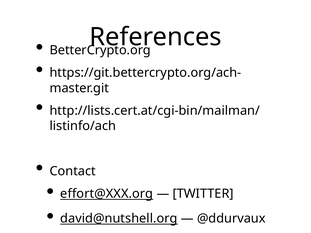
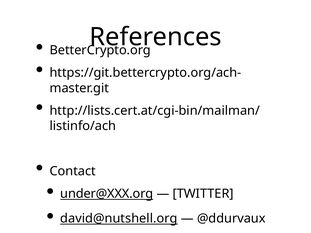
effort@XXX.org: effort@XXX.org -> under@XXX.org (107, 194)
